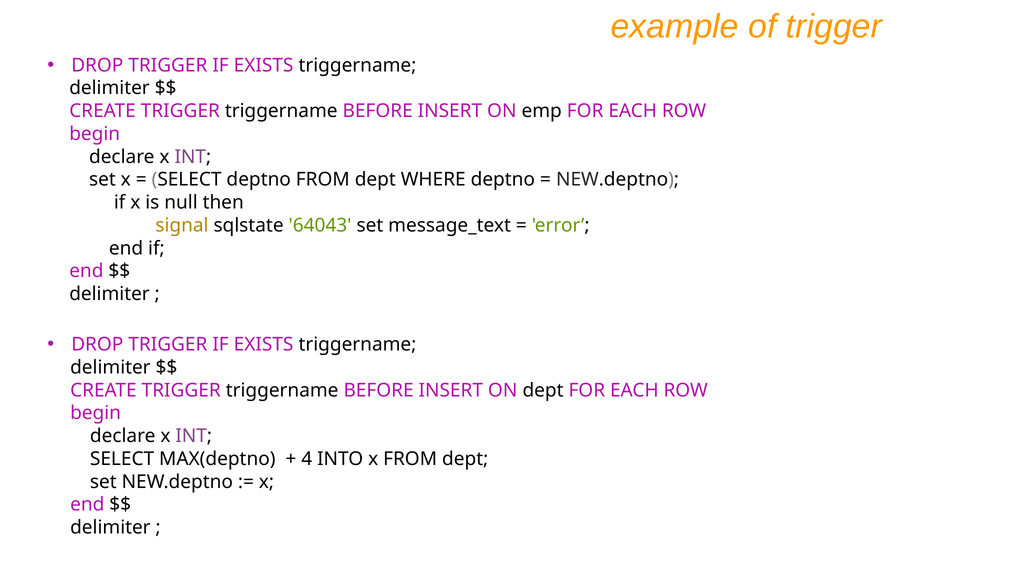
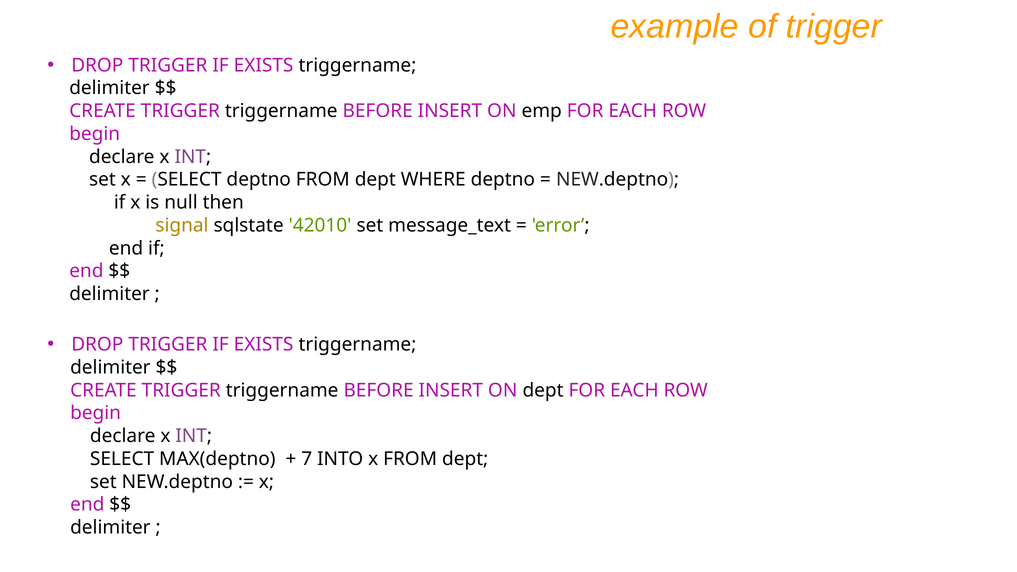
64043: 64043 -> 42010 (320, 225)
4: 4 -> 7 (307, 459)
